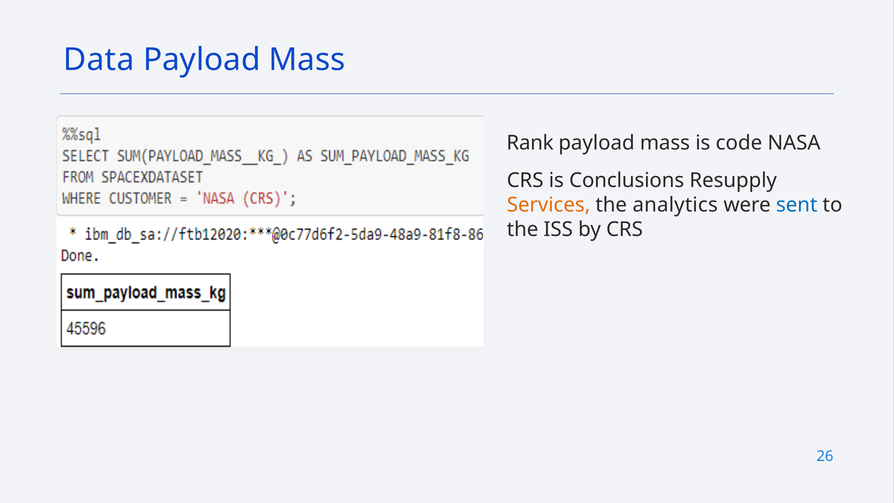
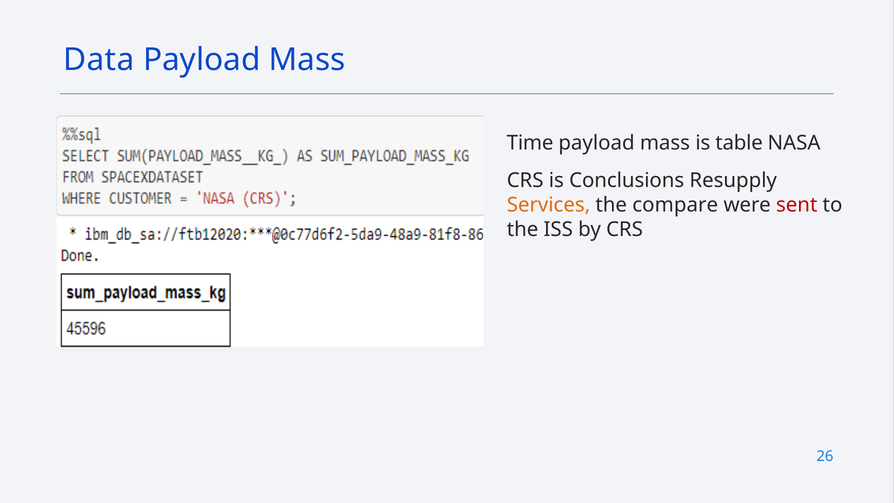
Rank: Rank -> Time (530, 143)
code: code -> table (739, 143)
analytics: analytics -> compare (675, 205)
sent colour: blue -> red (797, 205)
